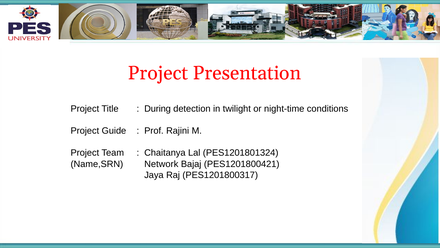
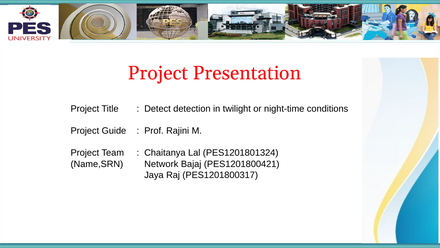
During: During -> Detect (158, 109)
